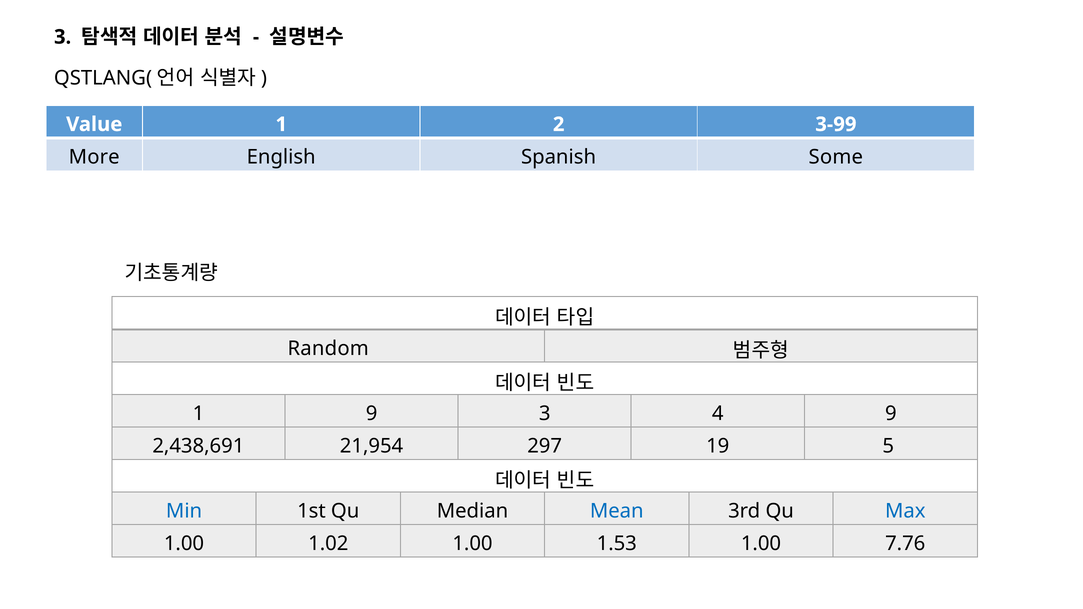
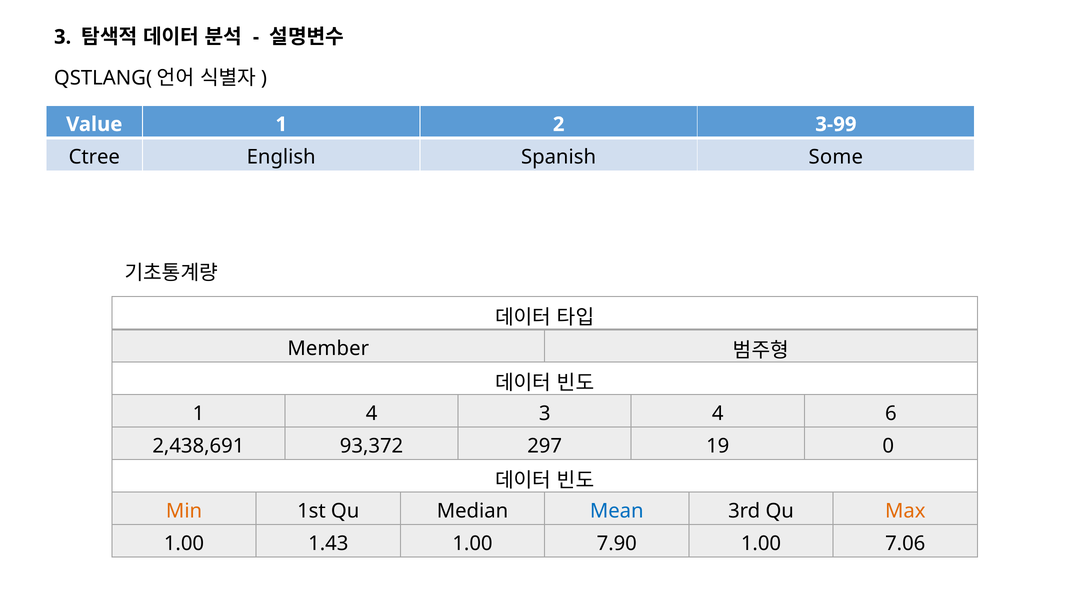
More: More -> Ctree (94, 157)
Random: Random -> Member (328, 349)
1 9: 9 -> 4 (372, 414)
4 9: 9 -> 6 (891, 414)
21,954: 21,954 -> 93,372 (372, 446)
5: 5 -> 0 (888, 446)
Min colour: blue -> orange (184, 511)
Max colour: blue -> orange (905, 511)
1.02: 1.02 -> 1.43 (328, 544)
1.53: 1.53 -> 7.90 (617, 544)
7.76: 7.76 -> 7.06 (905, 544)
